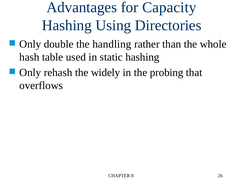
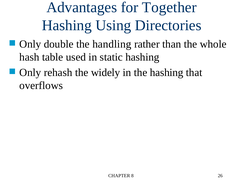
Capacity: Capacity -> Together (169, 7)
the probing: probing -> hashing (167, 72)
